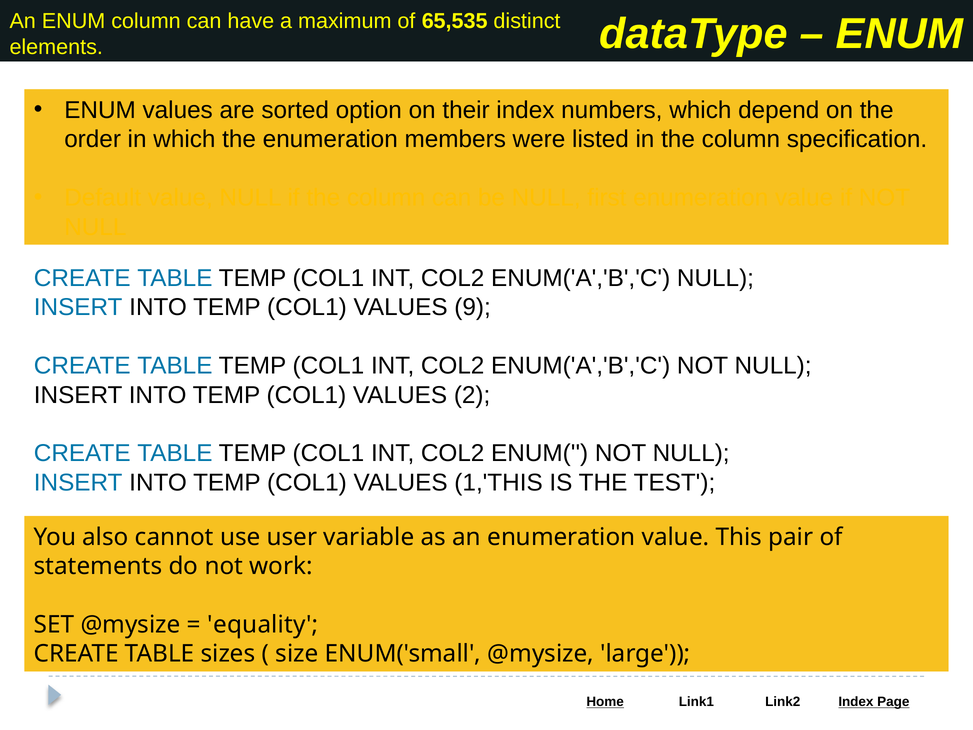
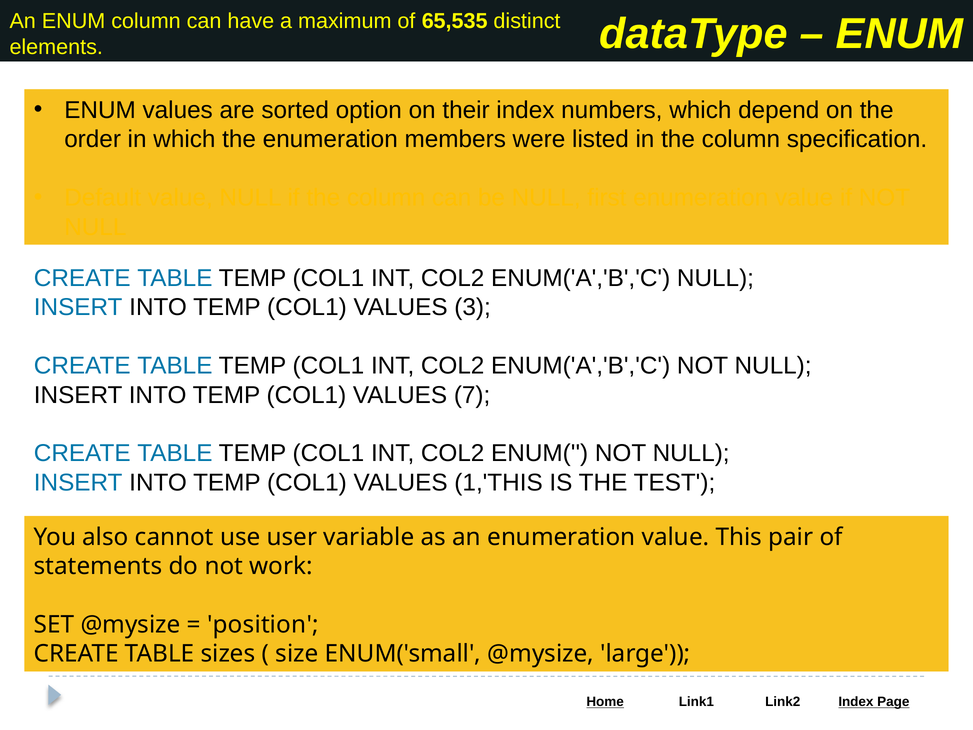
9: 9 -> 3 (473, 307)
2: 2 -> 7 (472, 395)
equality: equality -> position (263, 624)
